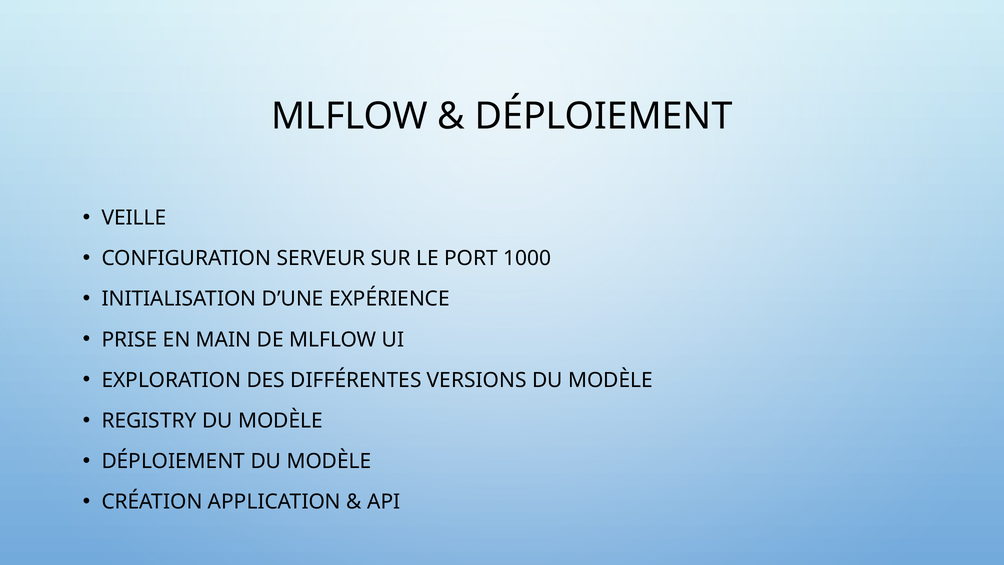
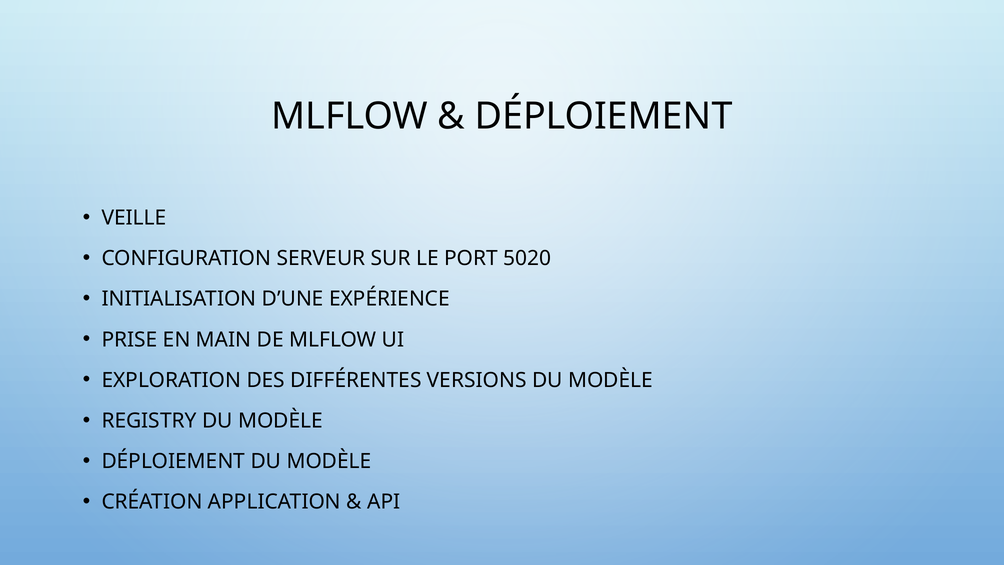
1000: 1000 -> 5020 (527, 258)
